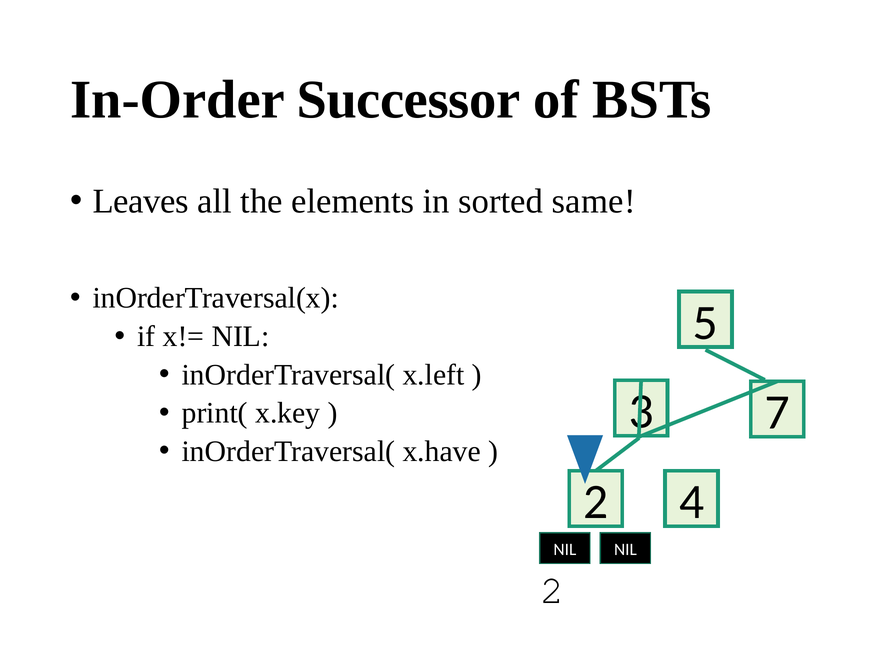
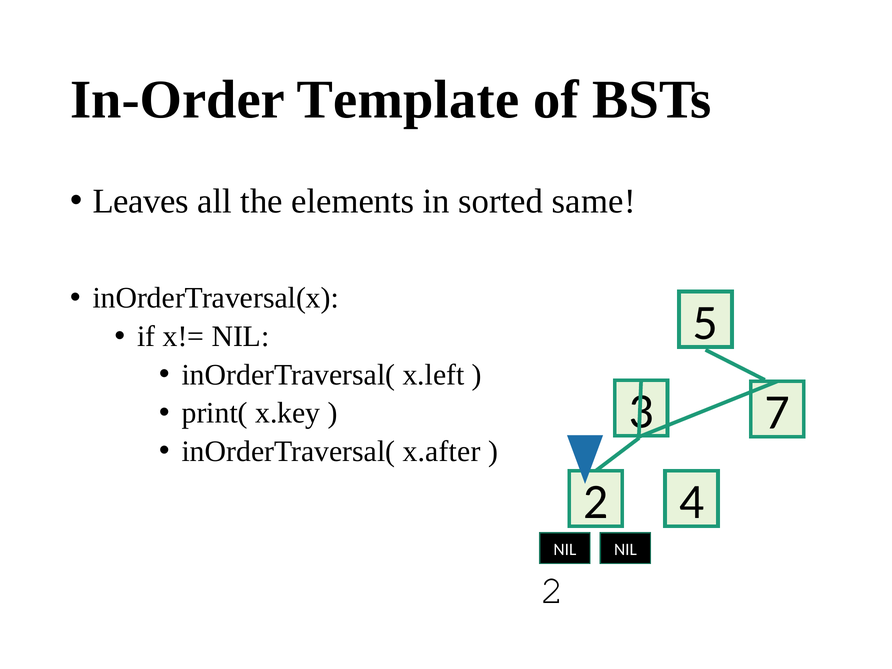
Successor: Successor -> Template (408, 100)
x.have: x.have -> x.after (442, 451)
